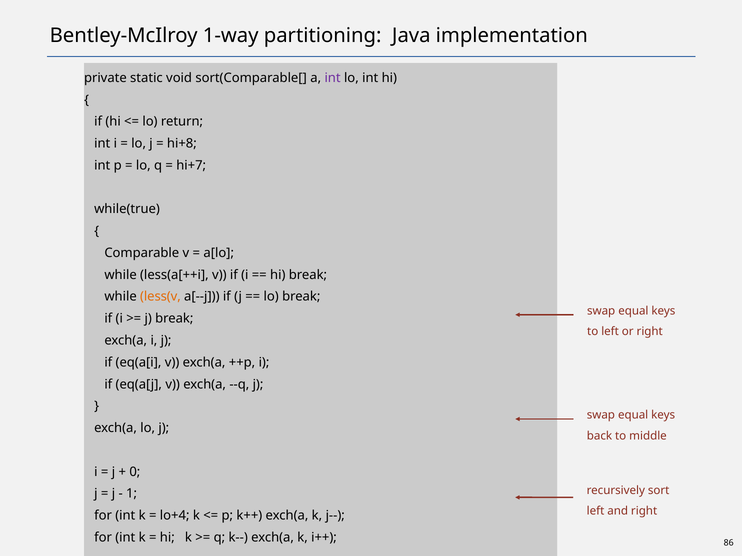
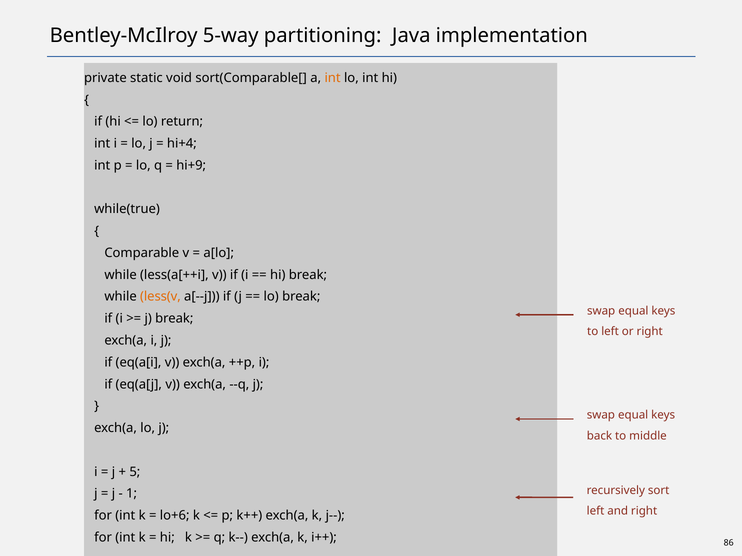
1-way: 1-way -> 5-way (231, 36)
int colour: purple -> orange (333, 78)
hi+8: hi+8 -> hi+4 (182, 144)
hi+7: hi+7 -> hi+9 (191, 166)
0: 0 -> 5 (135, 472)
lo+4: lo+4 -> lo+6 (175, 516)
